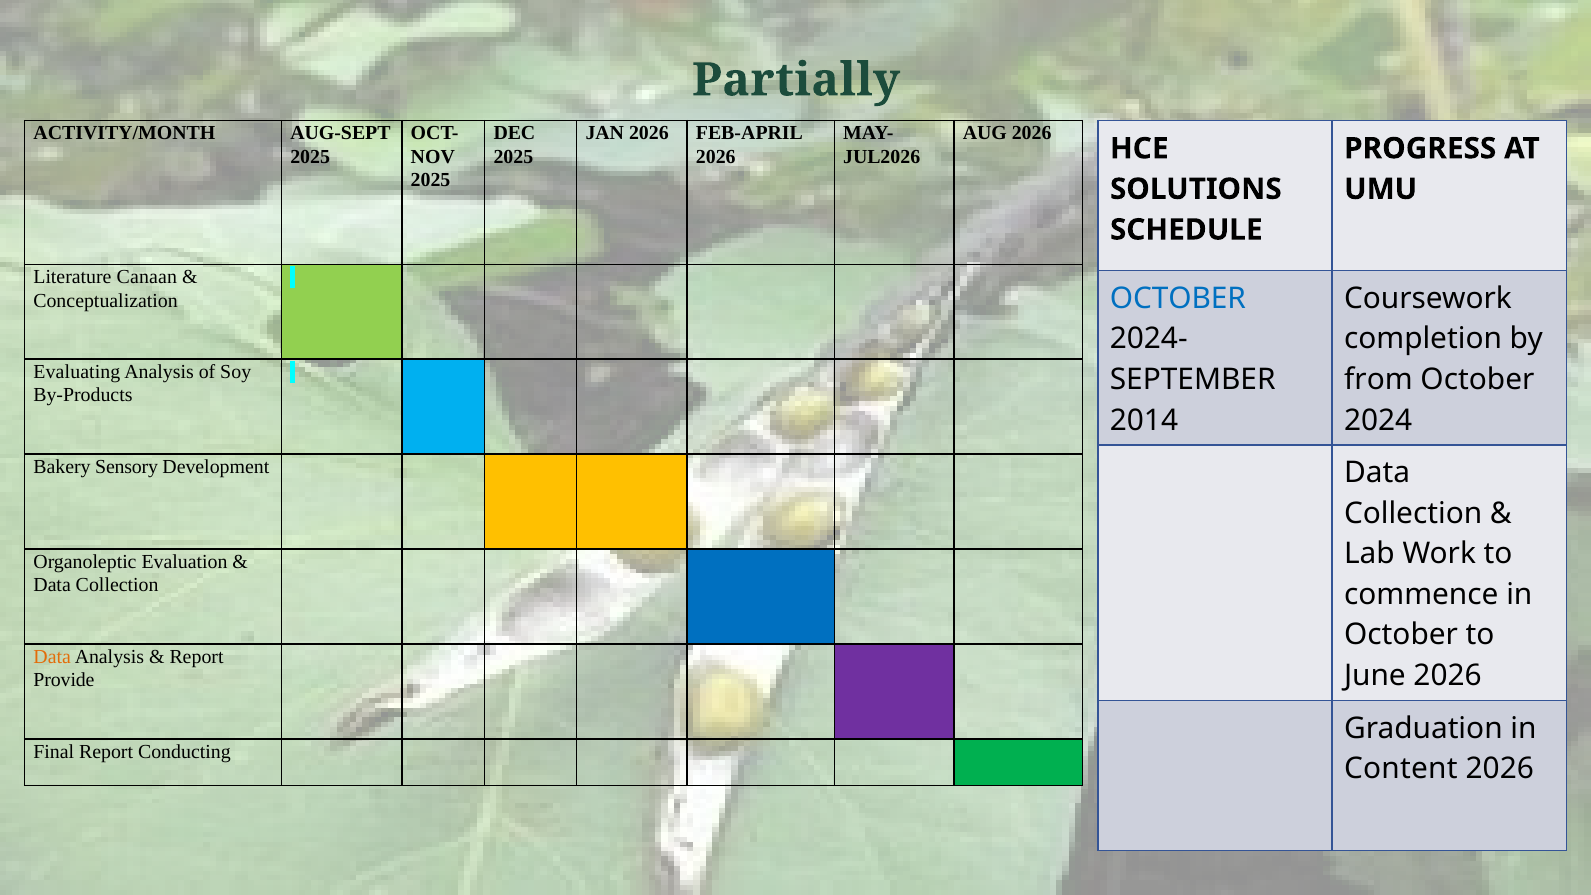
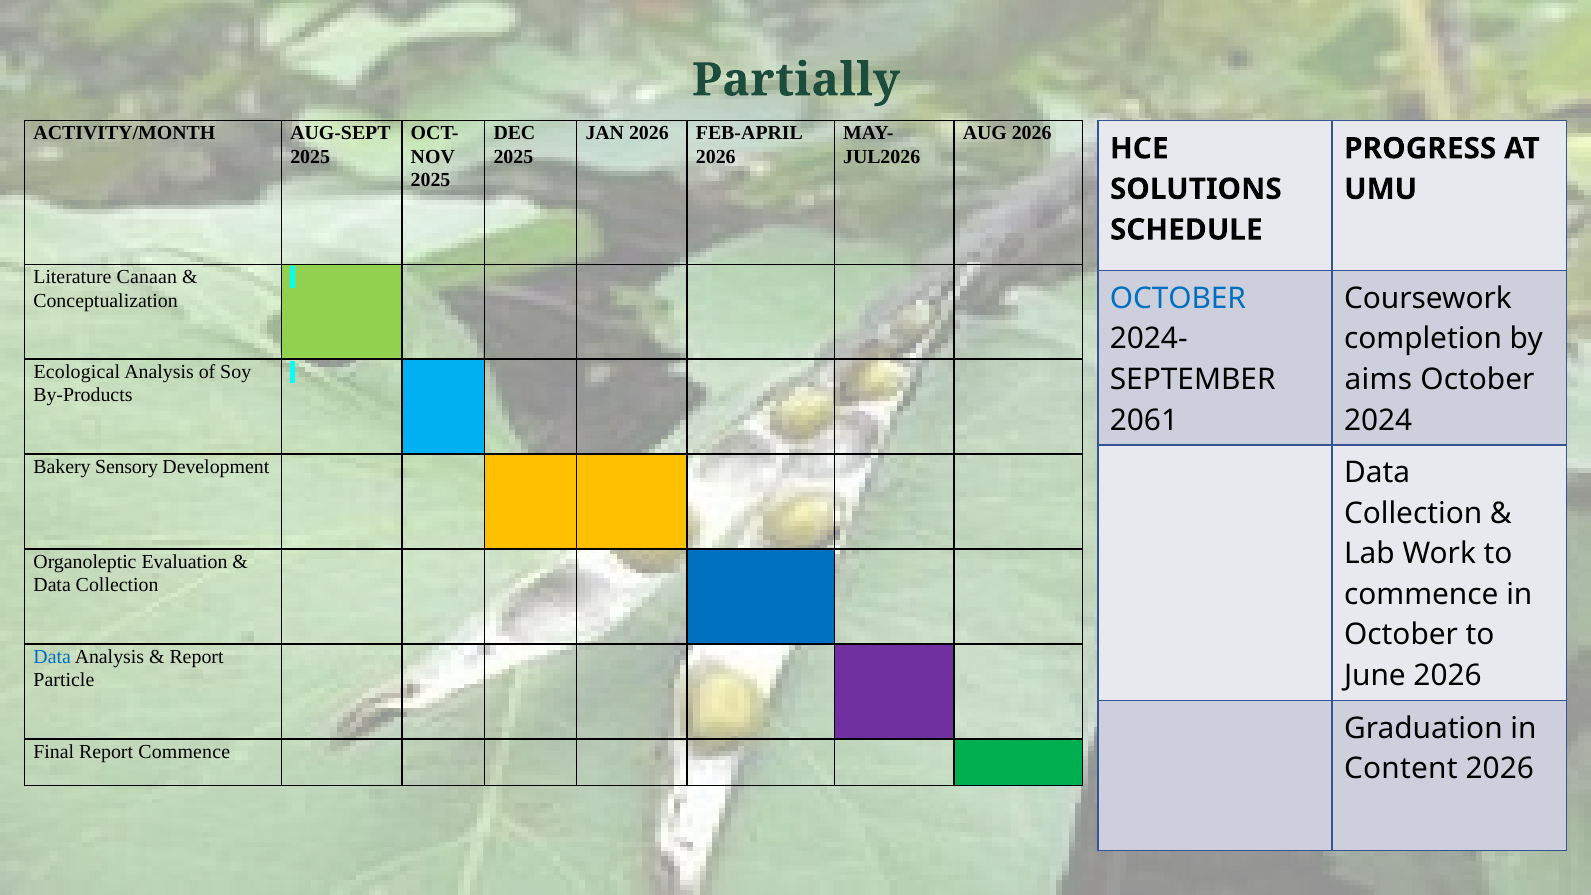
Evaluating: Evaluating -> Ecological (77, 372)
from: from -> aims (1378, 380)
2014: 2014 -> 2061 (1144, 420)
Data colour: orange -> blue (52, 657)
Provide: Provide -> Particle (64, 680)
Report Conducting: Conducting -> Commence (184, 752)
